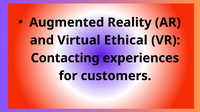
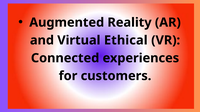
Contacting: Contacting -> Connected (65, 58)
